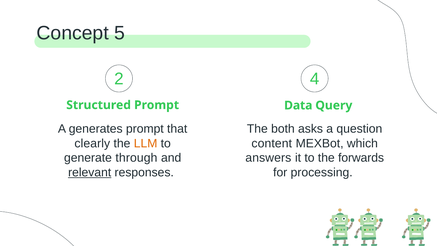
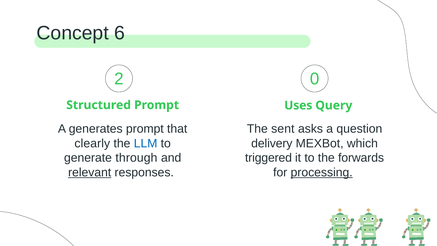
5: 5 -> 6 (120, 33)
4: 4 -> 0 (315, 79)
Data: Data -> Uses (298, 105)
both: both -> sent (283, 129)
LLM colour: orange -> blue (146, 143)
content: content -> delivery (272, 143)
answers: answers -> triggered (268, 158)
processing underline: none -> present (322, 172)
